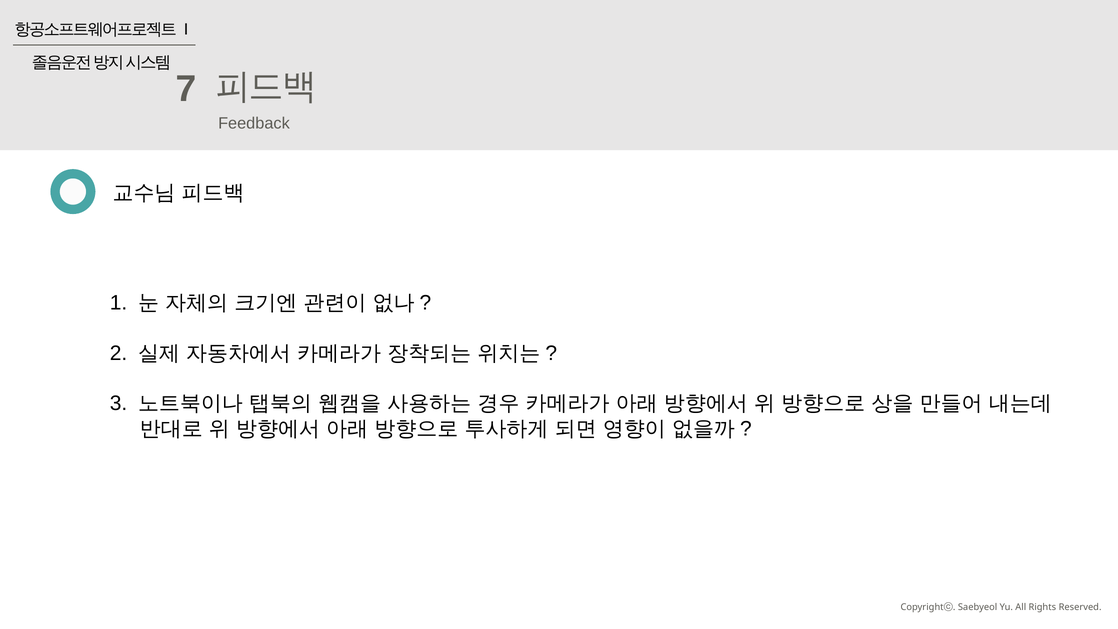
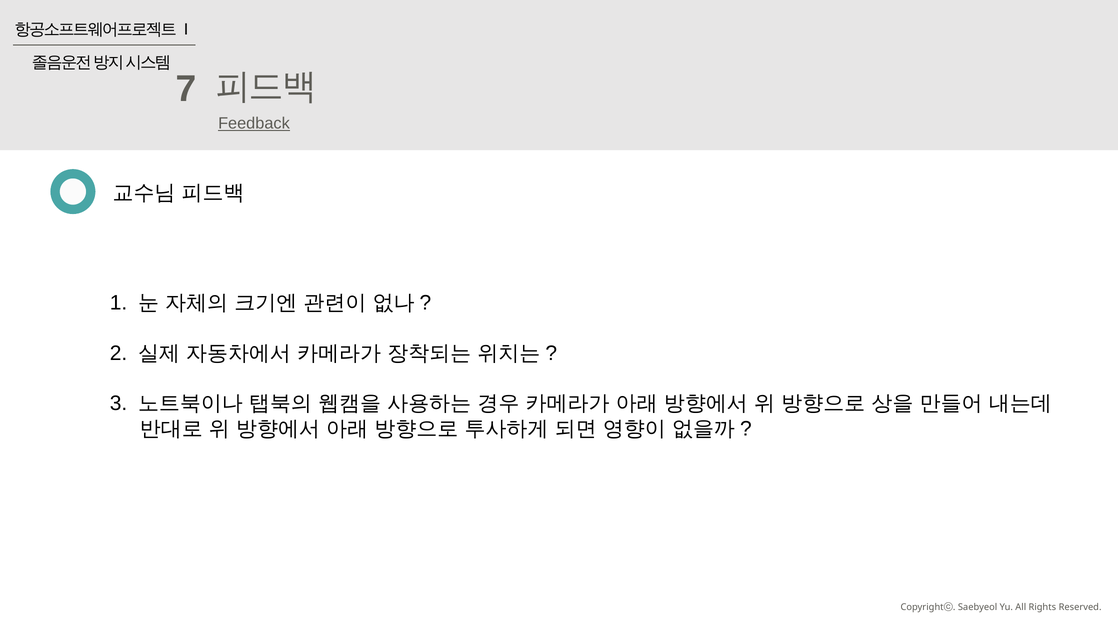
Feedback underline: none -> present (254, 123)
